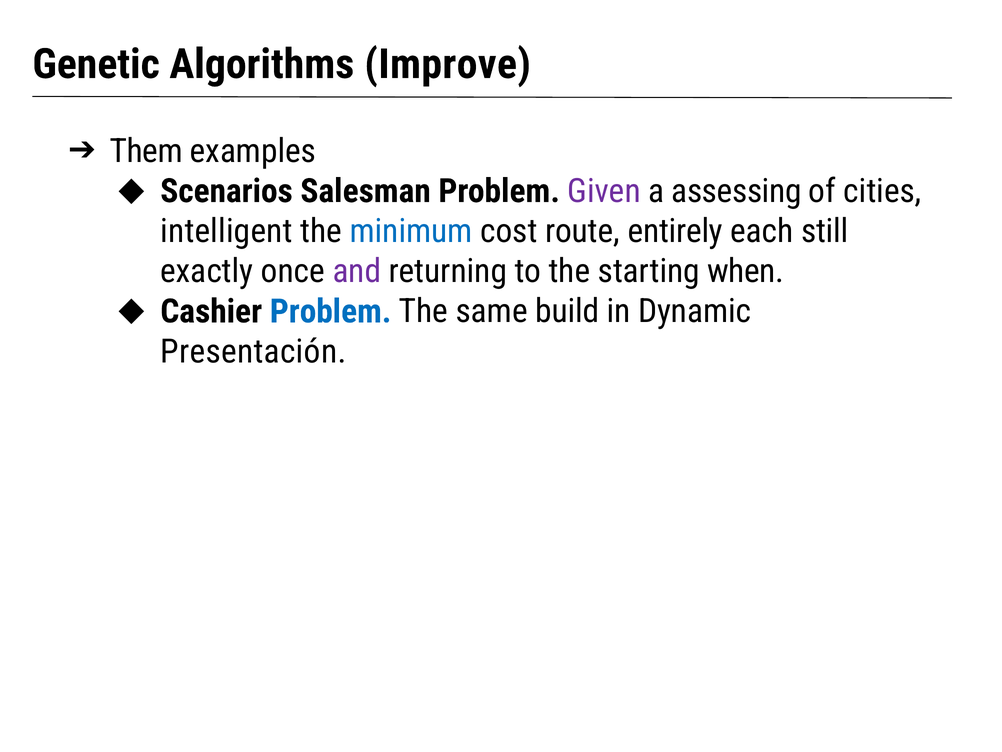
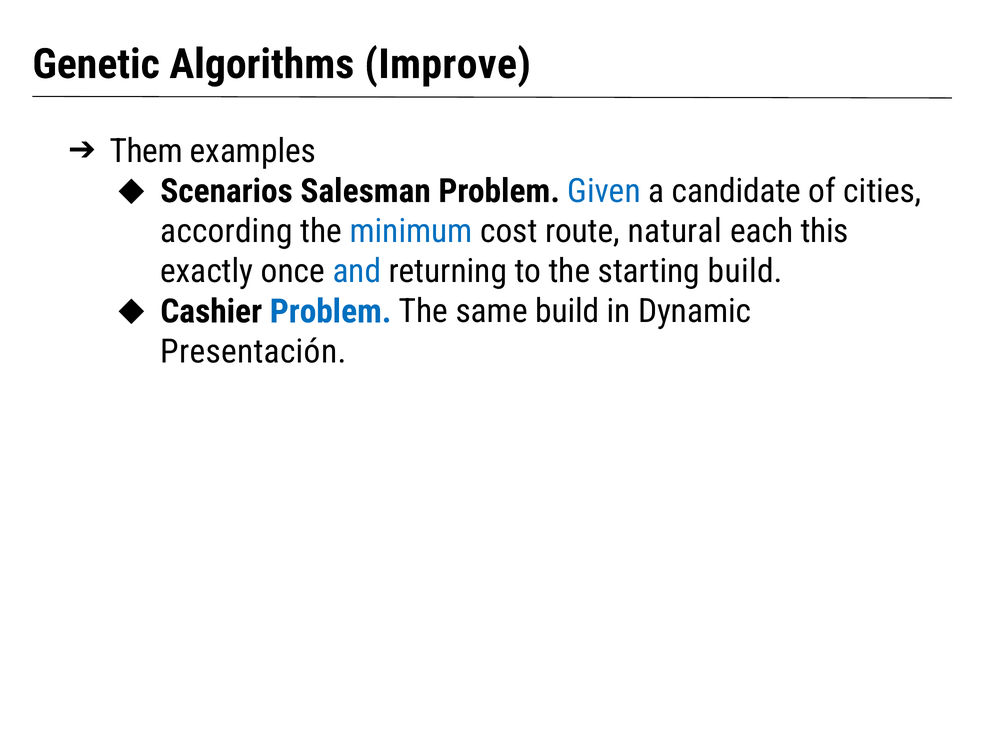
Given colour: purple -> blue (604, 191)
assessing: assessing -> candidate (736, 191)
intelligent: intelligent -> according (226, 231)
entirely: entirely -> natural (675, 231)
still: still -> this (825, 231)
and colour: purple -> blue (357, 271)
starting when: when -> build (745, 271)
